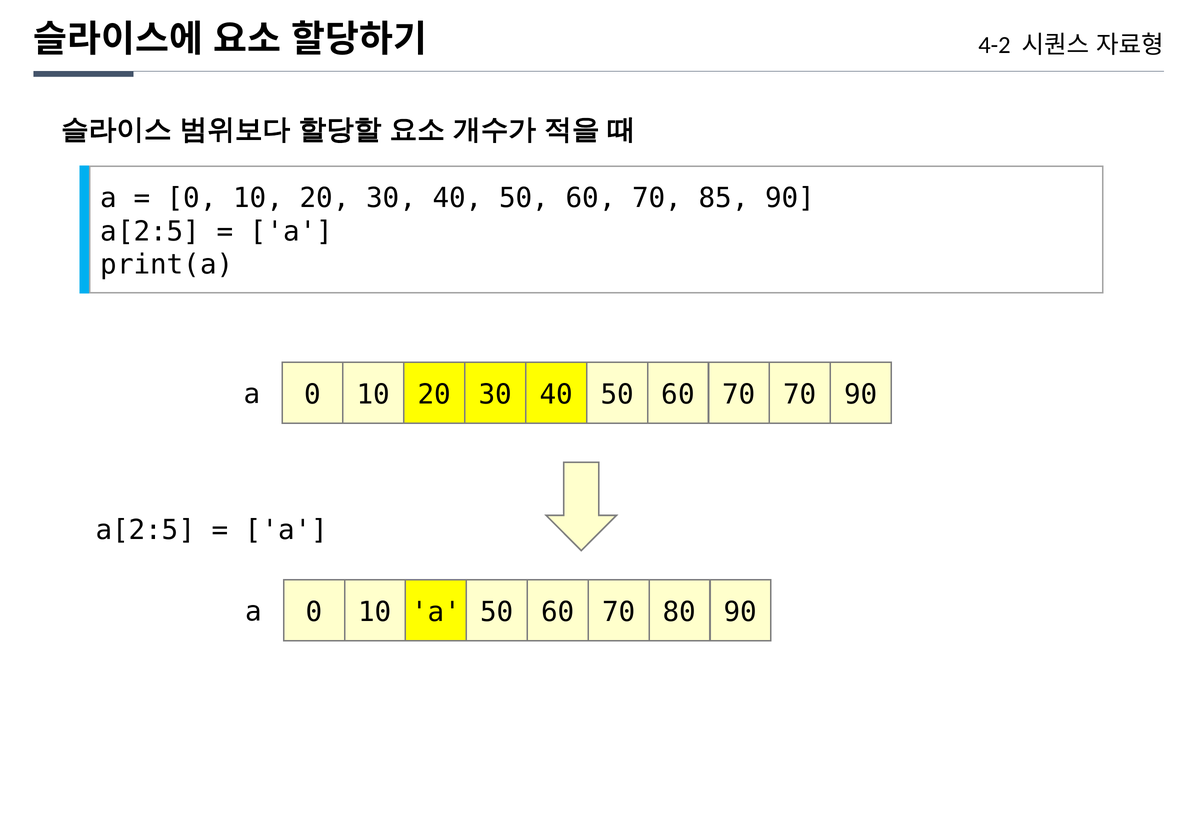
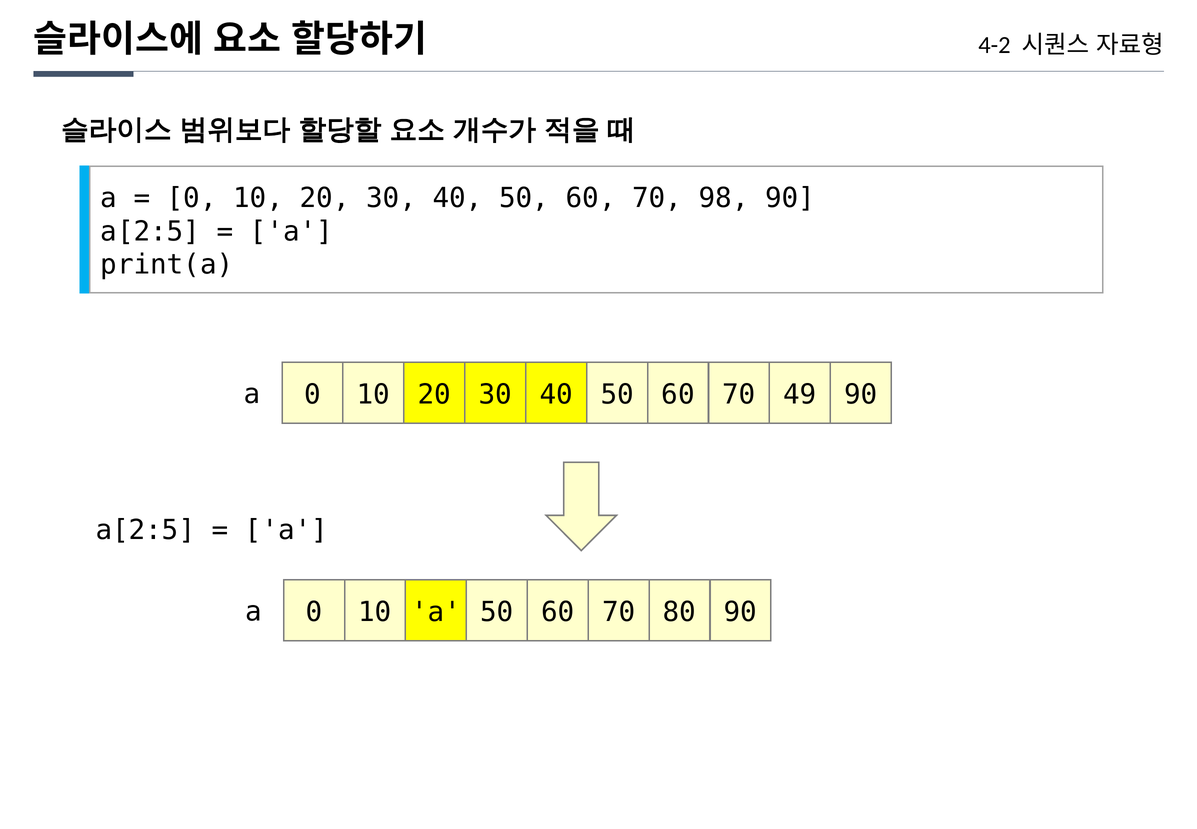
85: 85 -> 98 (724, 198)
70 70: 70 -> 49 (800, 394)
